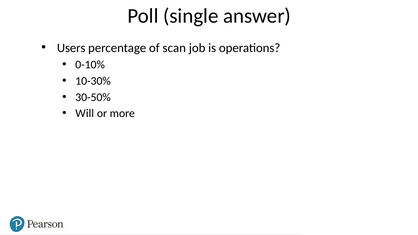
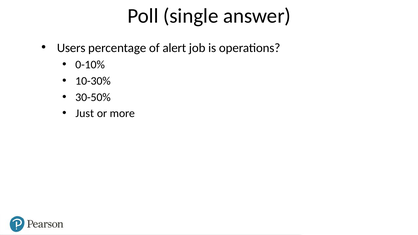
scan: scan -> alert (174, 48)
Will: Will -> Just (85, 113)
